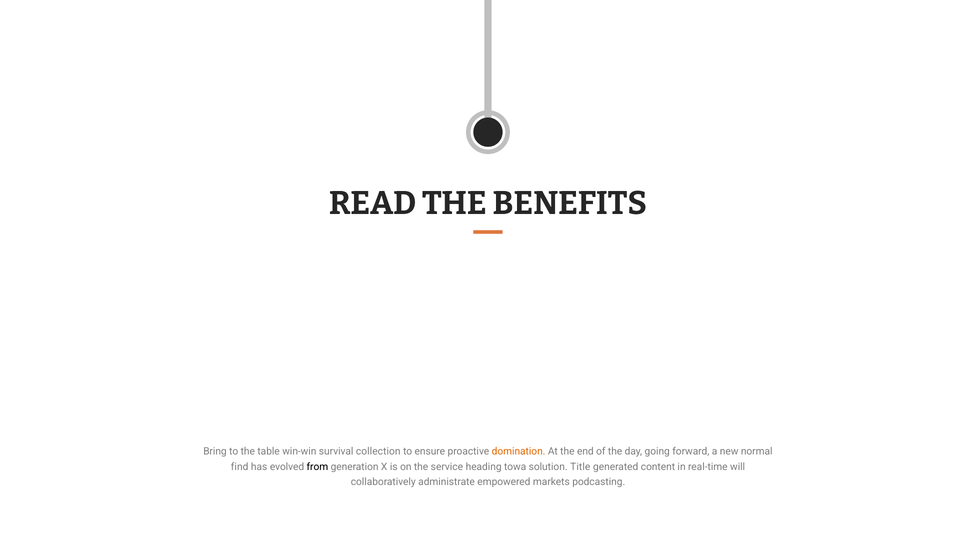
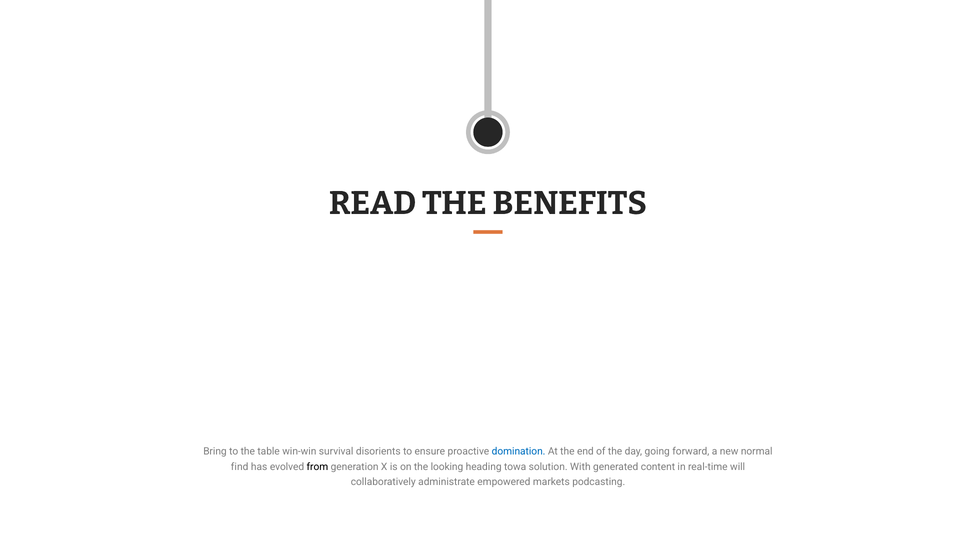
collection: collection -> disorients (378, 451)
domination colour: orange -> blue (519, 451)
service: service -> looking (447, 467)
Title: Title -> With (580, 467)
